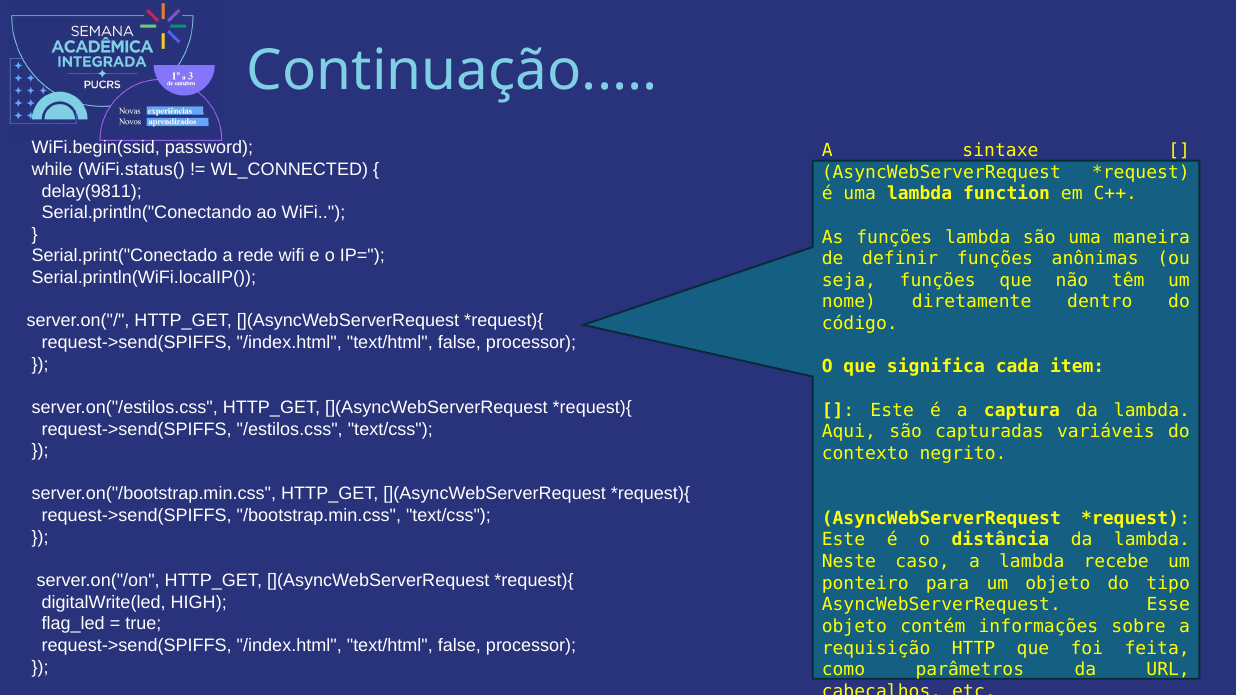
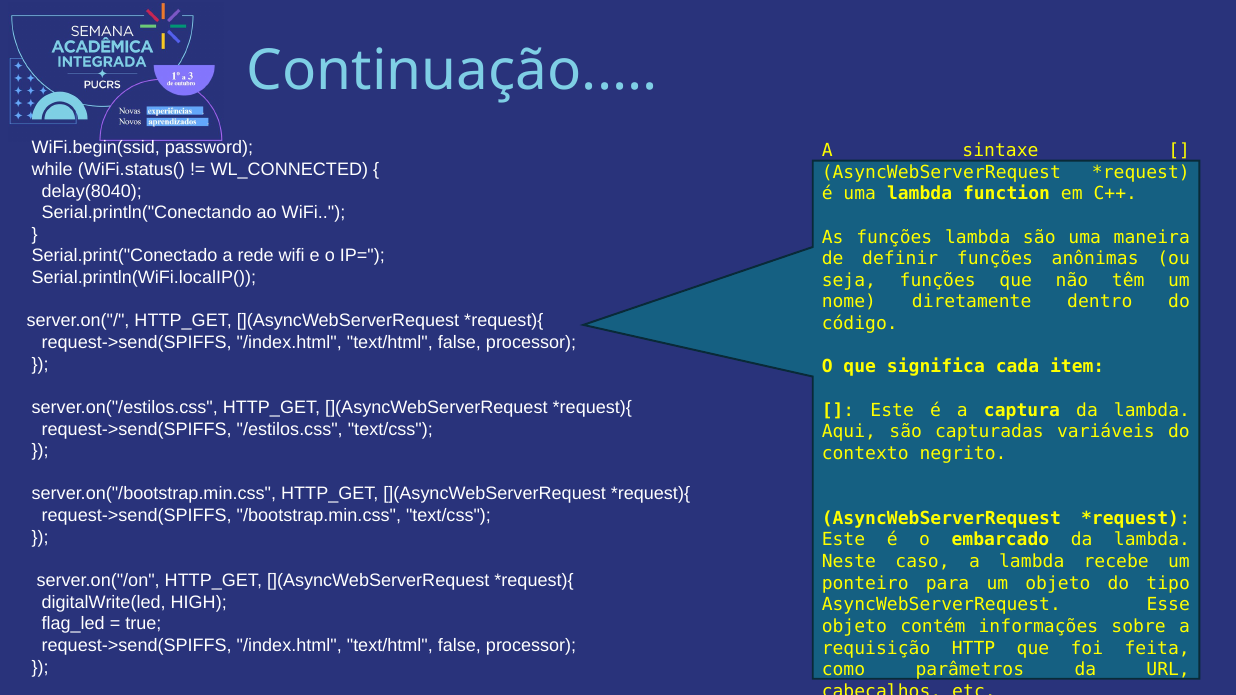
delay(9811: delay(9811 -> delay(8040 (92, 191)
distância: distância -> embarcado (1000, 540)
